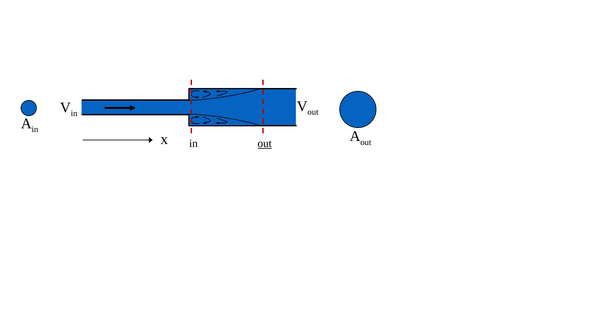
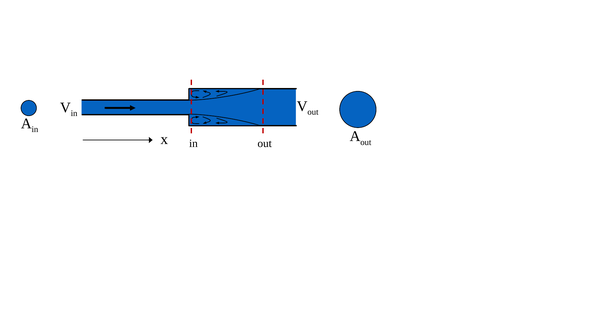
out underline: present -> none (265, 144)
